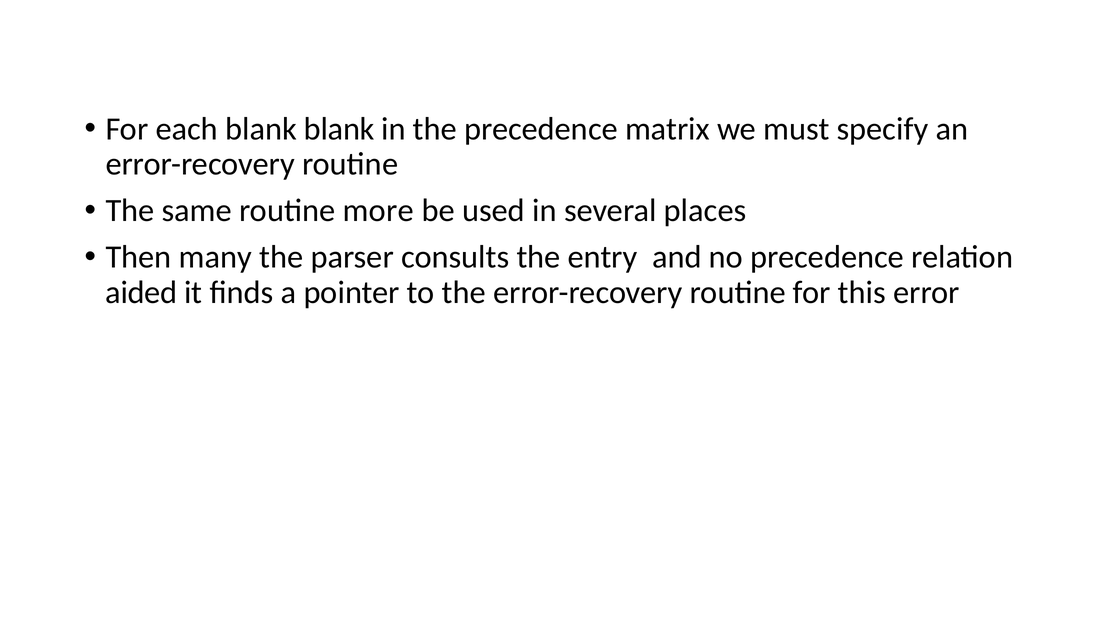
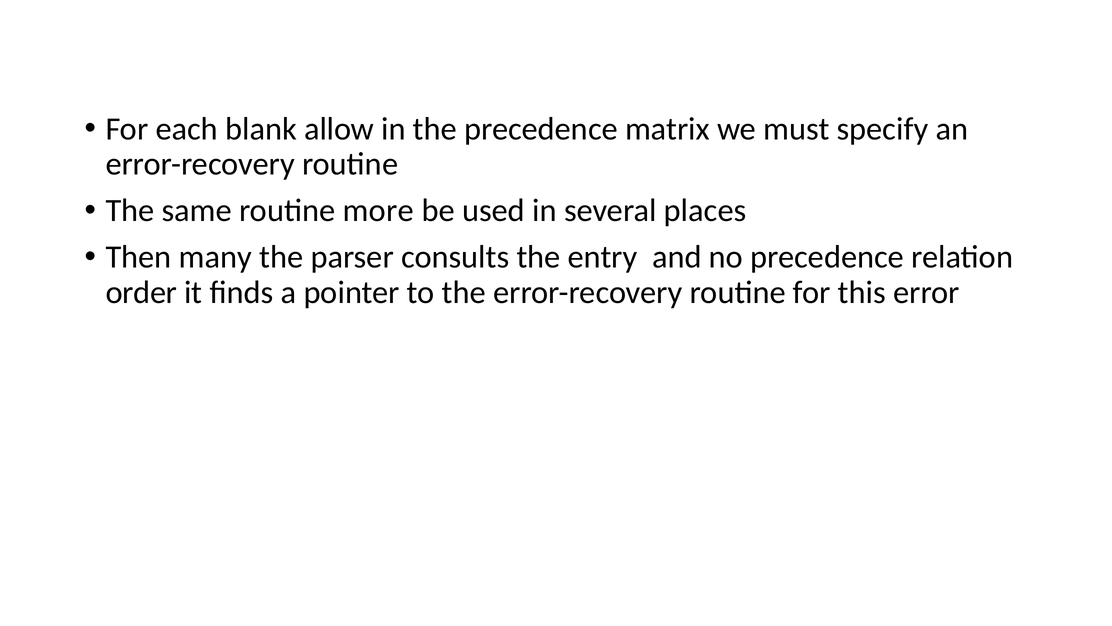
blank blank: blank -> allow (339, 129)
aided: aided -> order (141, 292)
